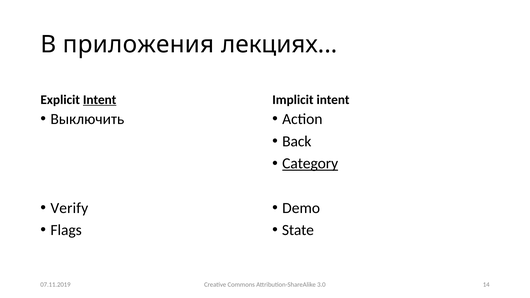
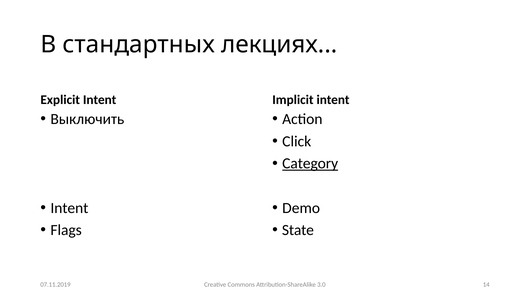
приложения: приложения -> стандартных (139, 45)
Intent underline: present -> none (100, 100)
Back: Back -> Click (297, 141)
Verify: Verify -> Intent (69, 208)
